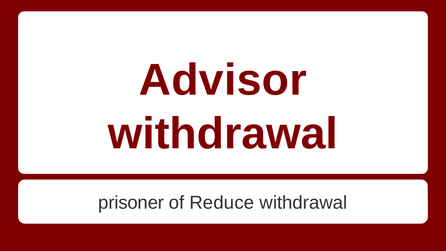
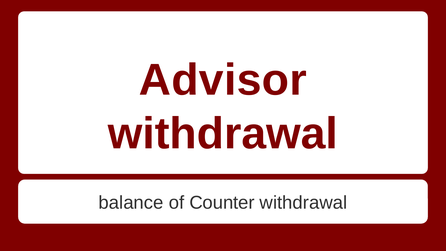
prisoner: prisoner -> balance (131, 203)
Reduce: Reduce -> Counter (222, 203)
